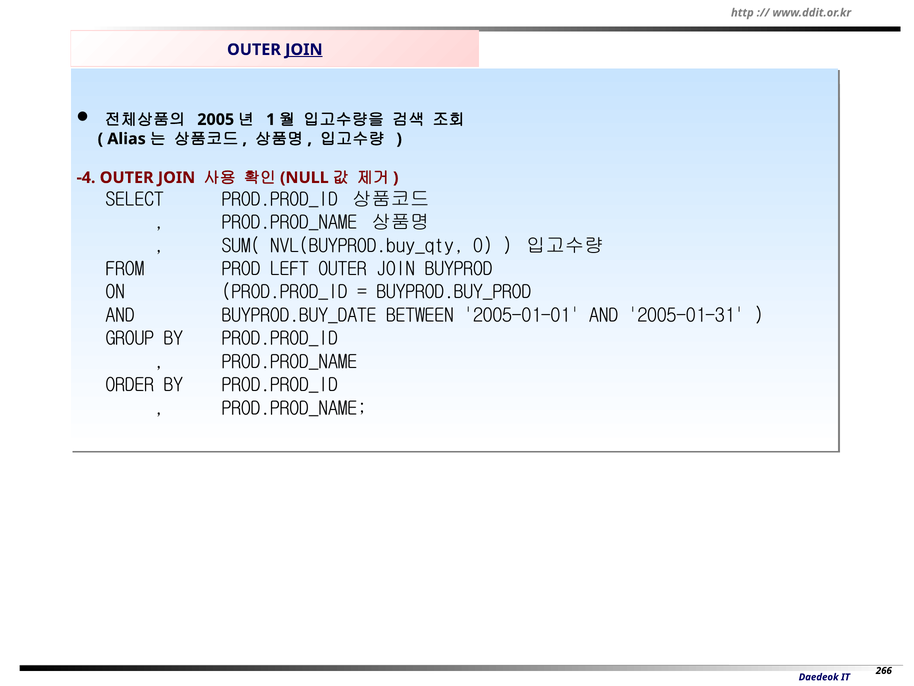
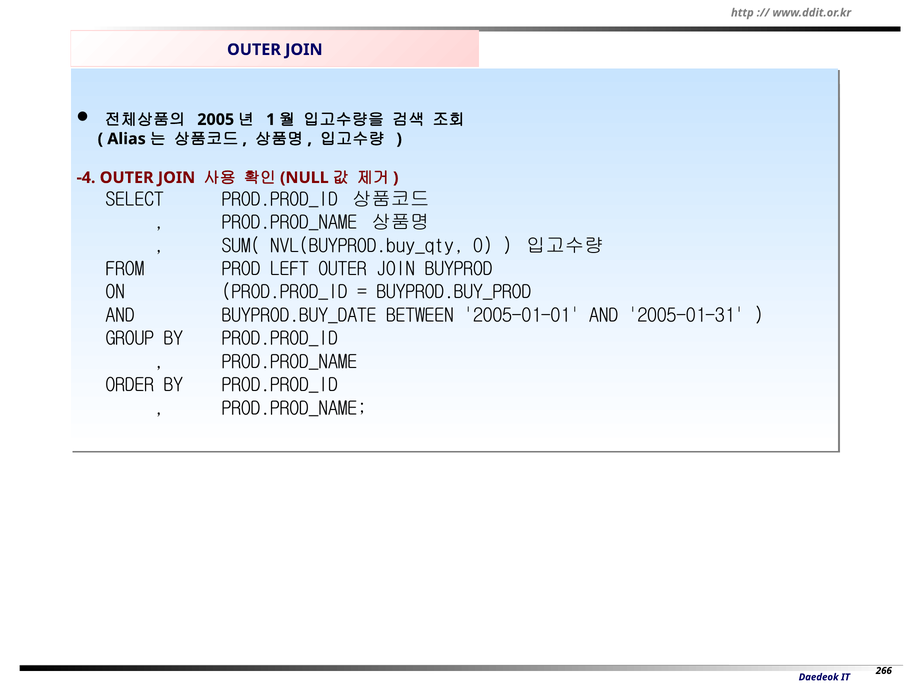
JOIN underline: present -> none (304, 50)
